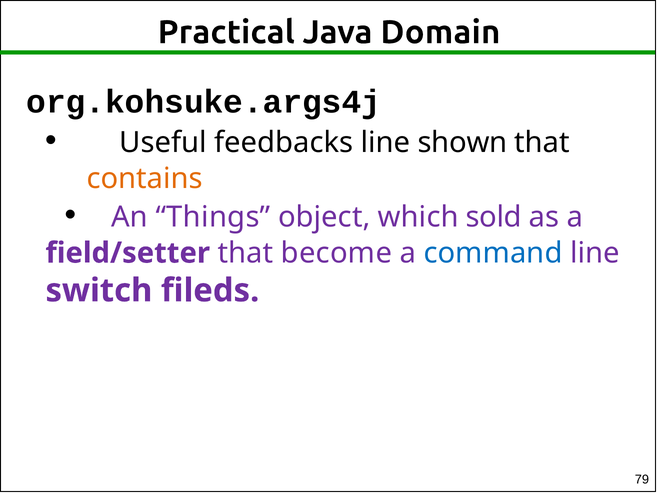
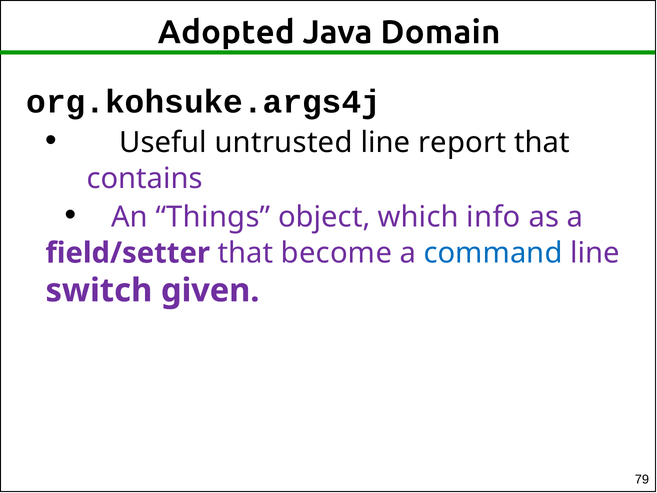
Practical: Practical -> Adopted (226, 32)
feedbacks: feedbacks -> untrusted (284, 143)
shown: shown -> report (462, 143)
contains colour: orange -> purple (145, 178)
sold: sold -> info (494, 217)
fileds: fileds -> given (210, 290)
